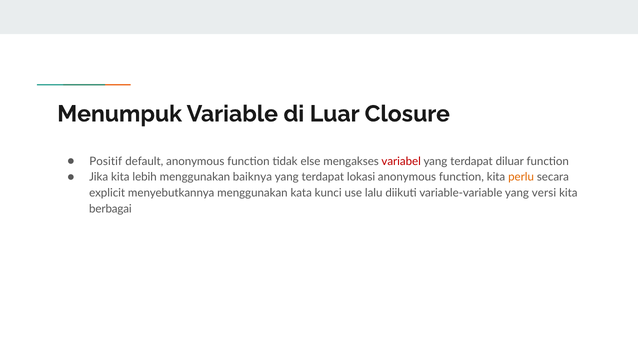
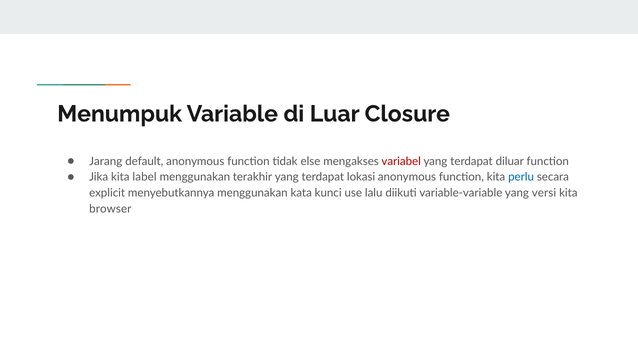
Positif: Positif -> Jarang (106, 161)
lebih: lebih -> label (145, 177)
baiknya: baiknya -> terakhir (252, 177)
perlu colour: orange -> blue (521, 177)
berbagai: berbagai -> browser (110, 209)
